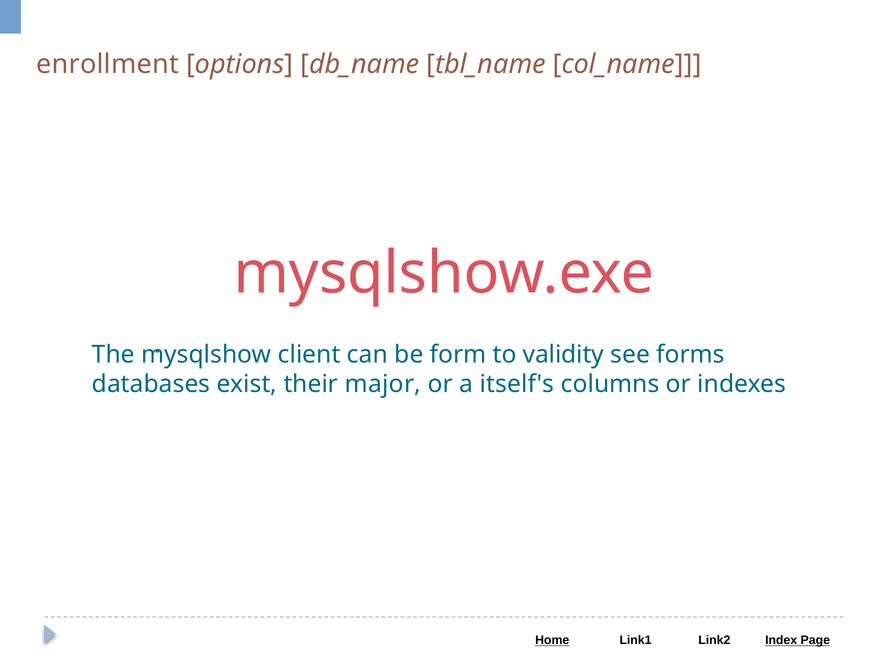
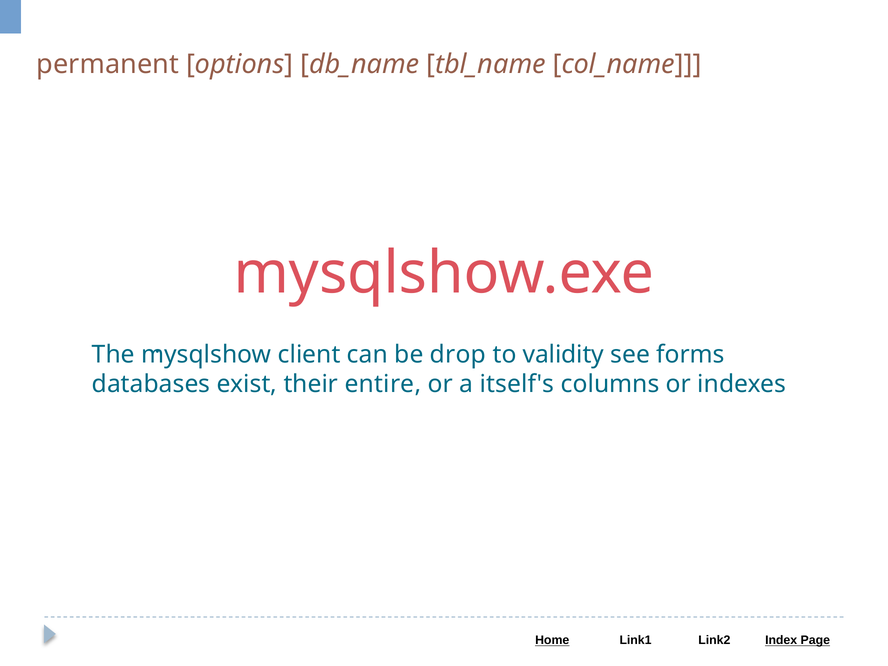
enrollment: enrollment -> permanent (108, 64)
form: form -> drop (458, 355)
major: major -> entire (383, 384)
